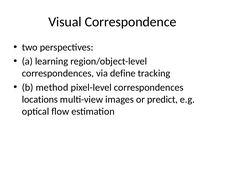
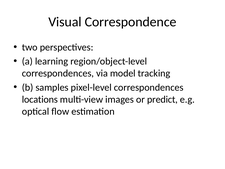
define: define -> model (123, 73)
method: method -> samples (52, 87)
